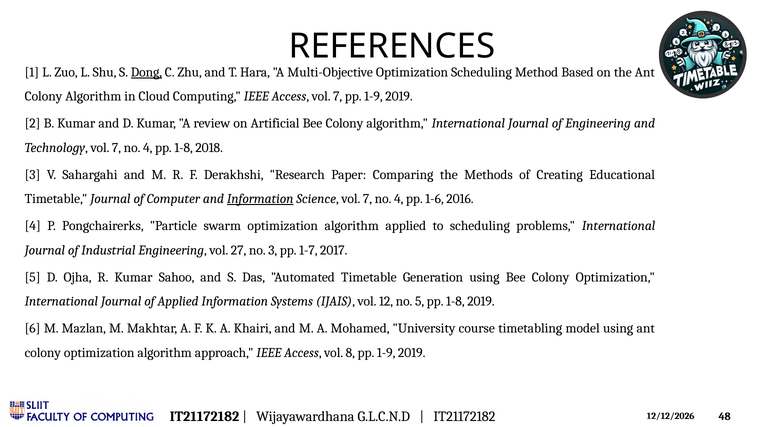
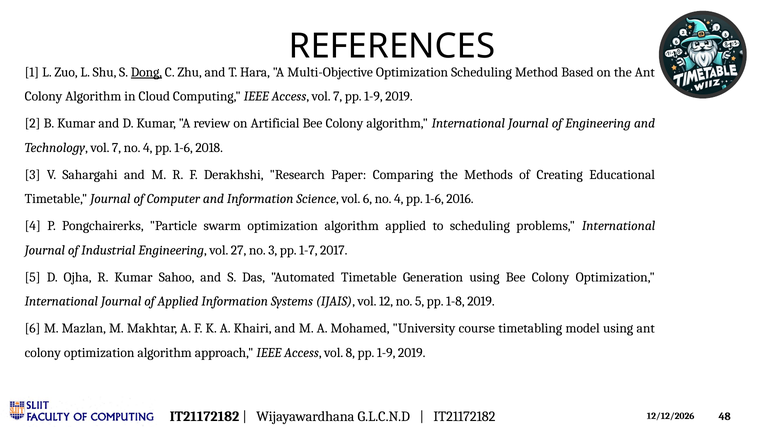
1-8: 1-8 -> 1-6 (184, 148)
Information underline: present -> none (260, 199)
Science vol 7: 7 -> 6 (367, 199)
